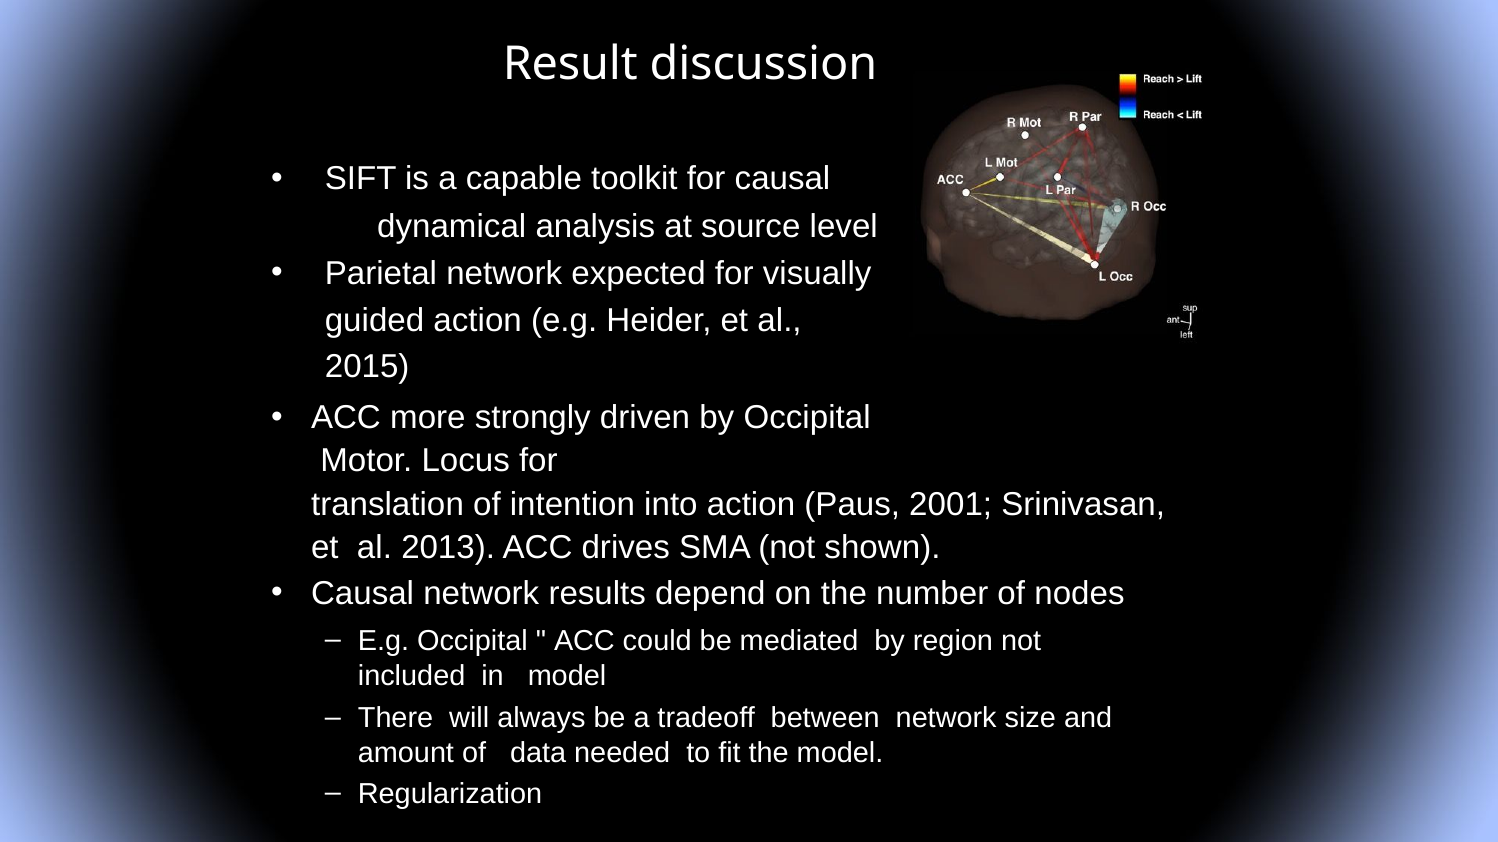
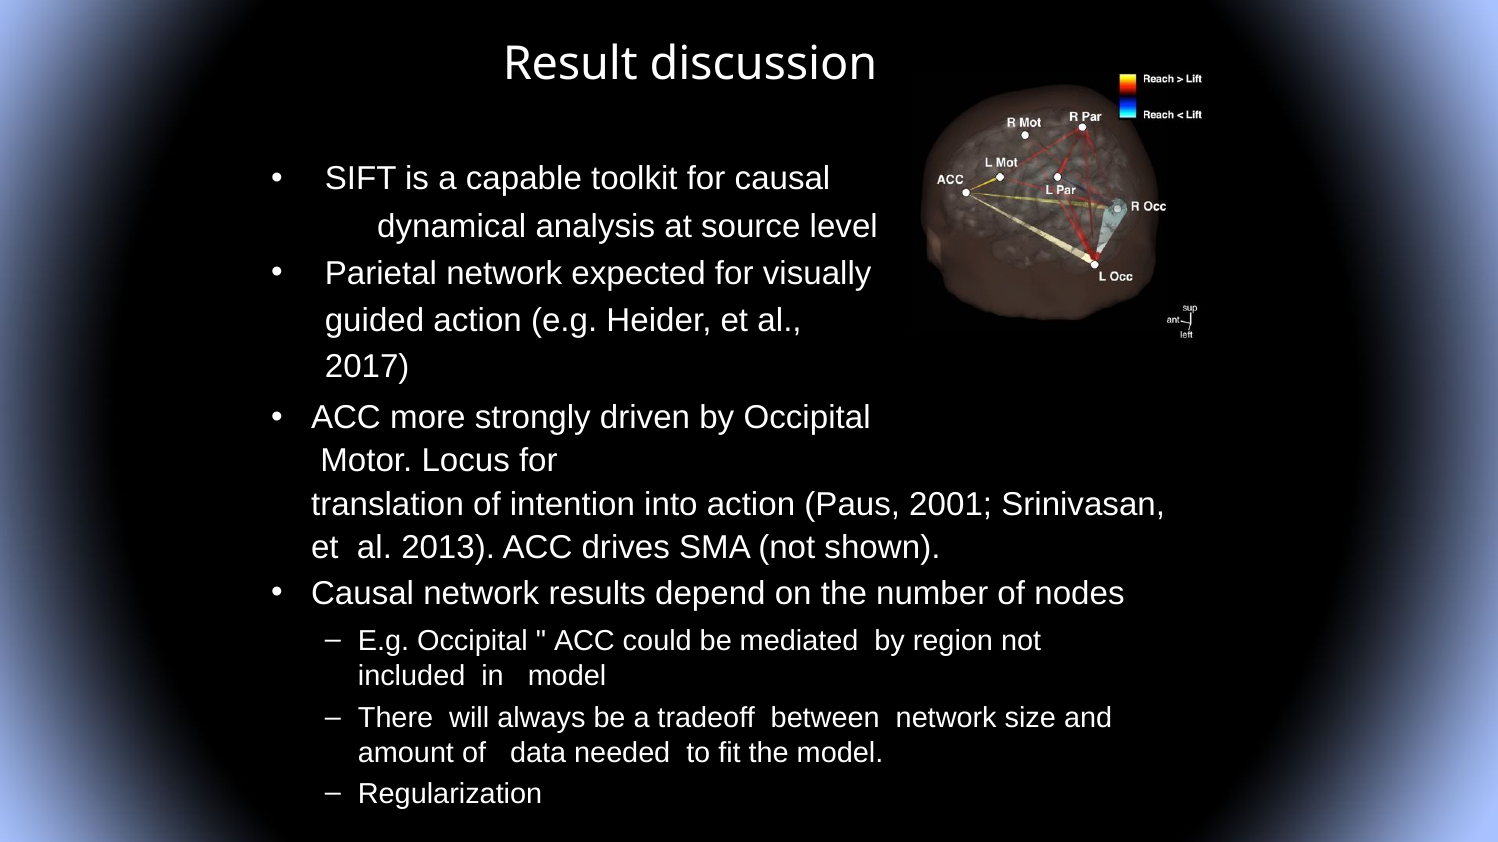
2015: 2015 -> 2017 (367, 367)
